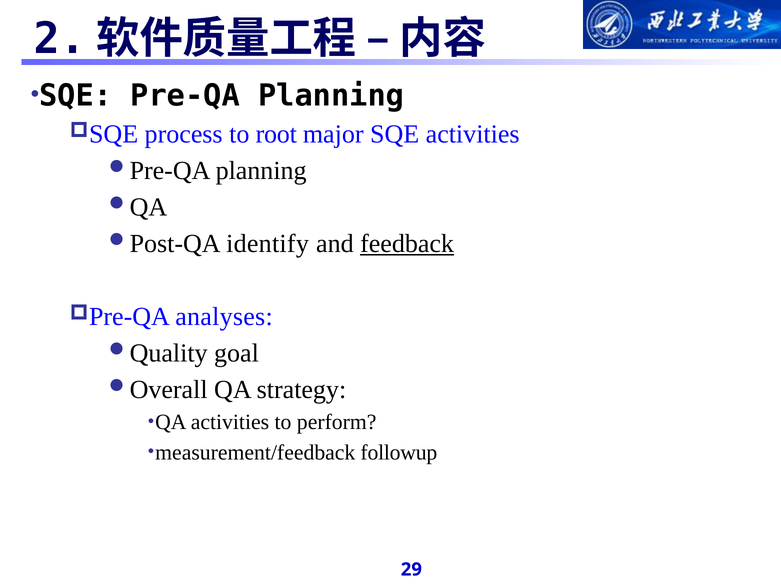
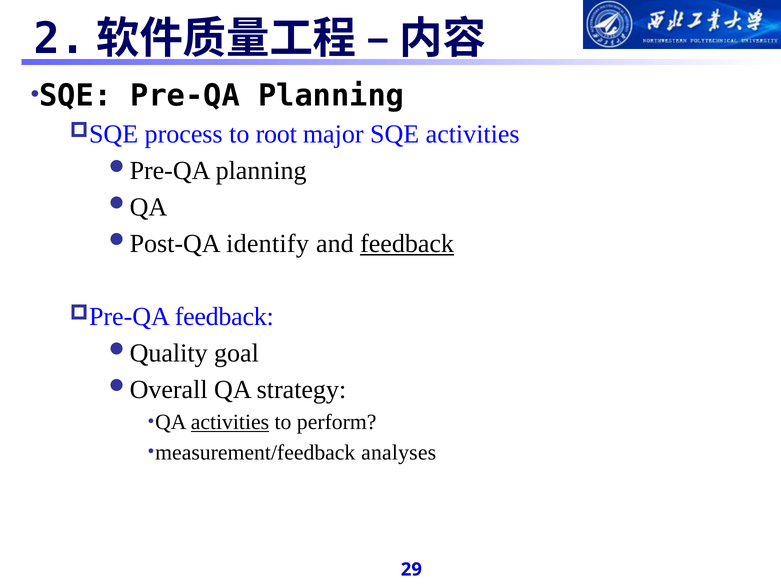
analyses: analyses -> feedback (224, 316)
activities underline: none -> present (230, 422)
followup: followup -> analyses (399, 452)
